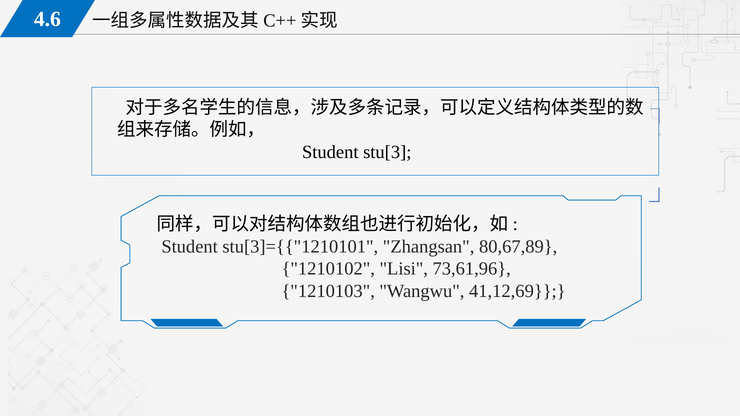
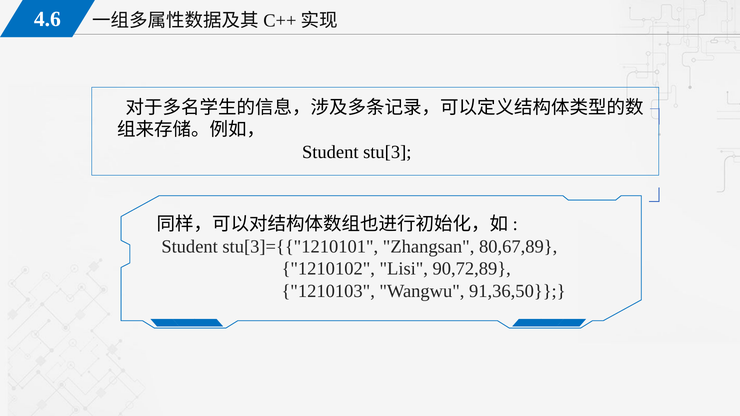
73,61,96: 73,61,96 -> 90,72,89 (472, 269)
41,12,69: 41,12,69 -> 91,36,50 (517, 291)
